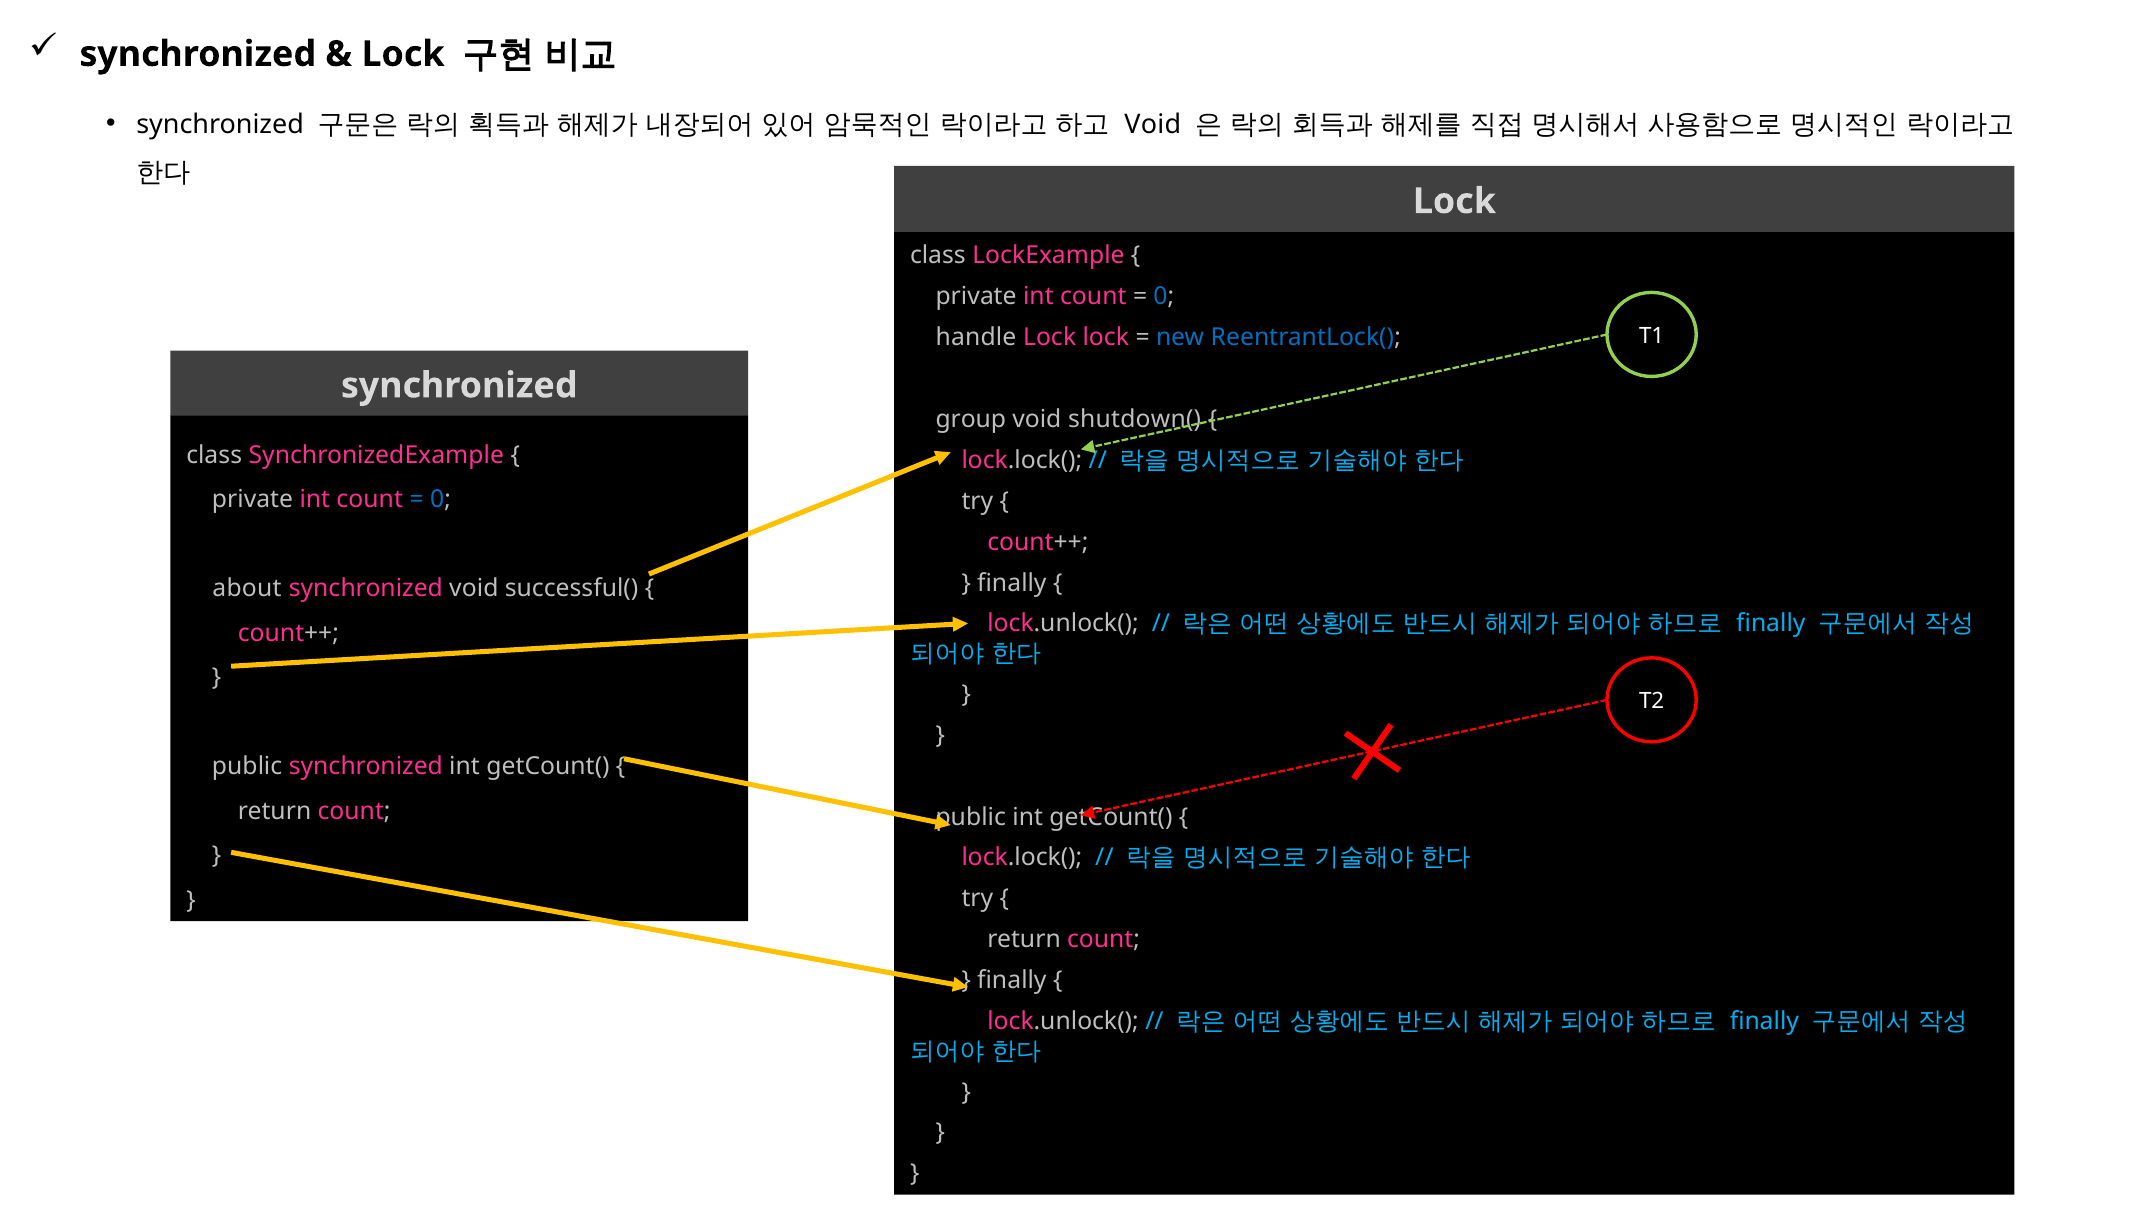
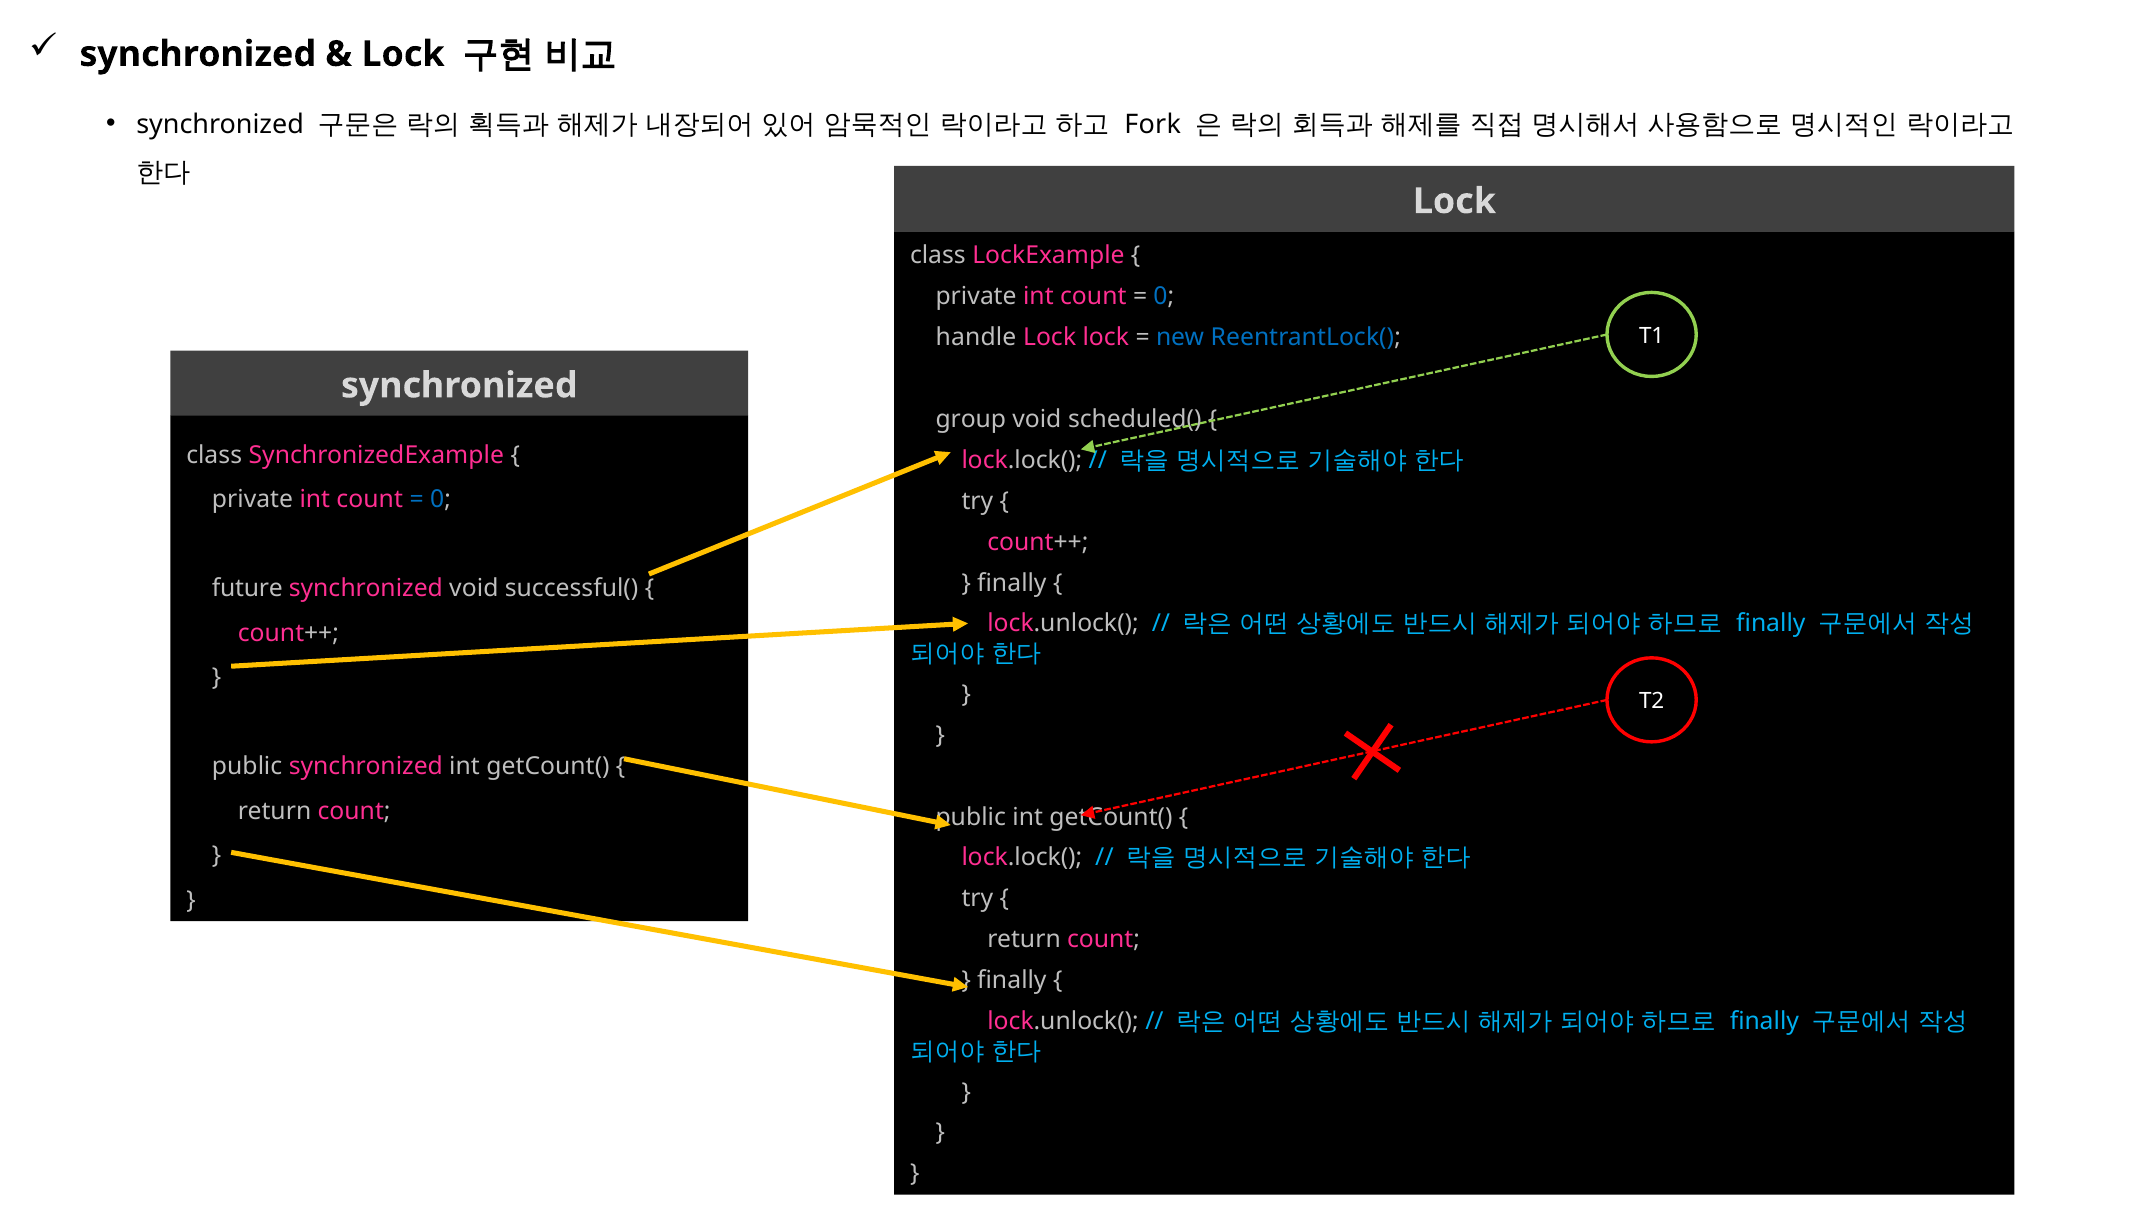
Void: Void -> Fork (1153, 124)
shutdown(: shutdown( -> scheduled( (1135, 419)
about: about -> future (247, 588)
